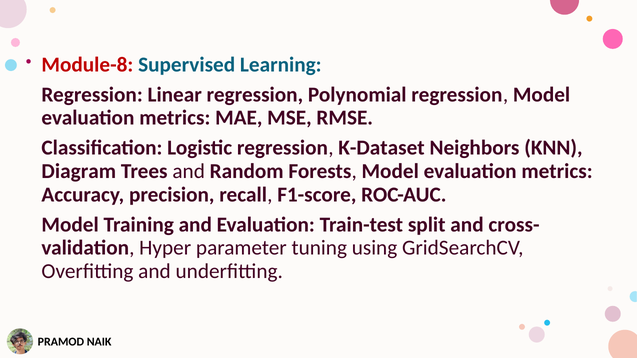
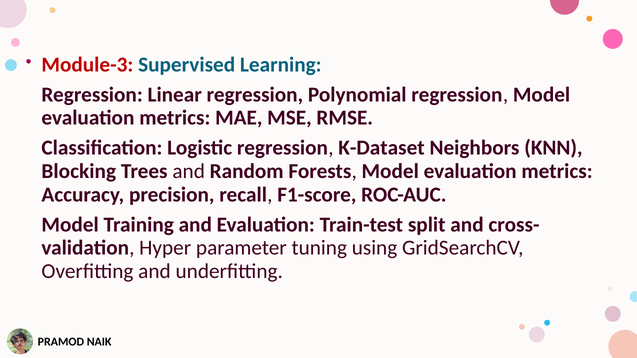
Module-8: Module-8 -> Module-3 (87, 65)
Diagram: Diagram -> Blocking (79, 171)
